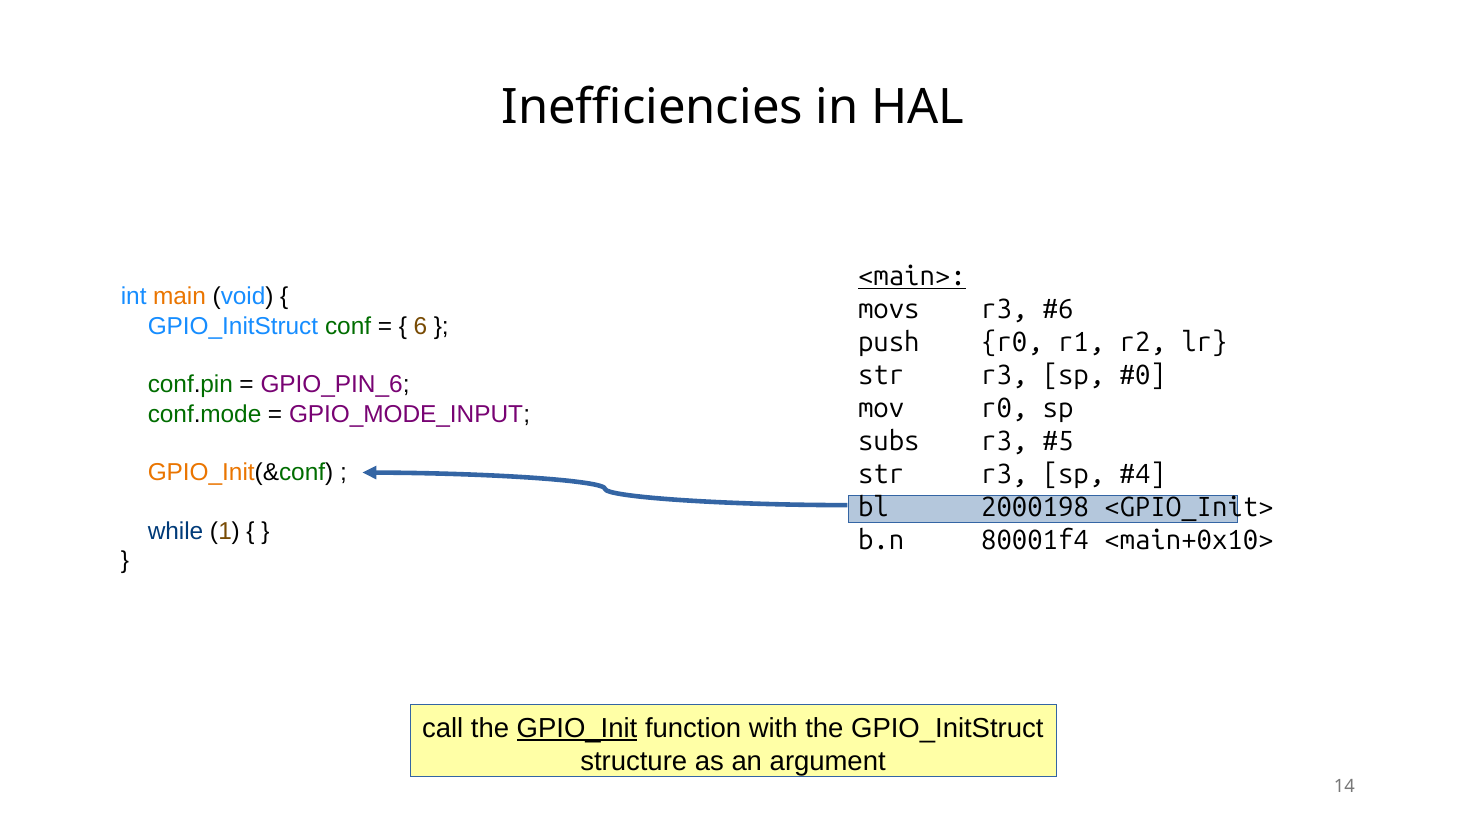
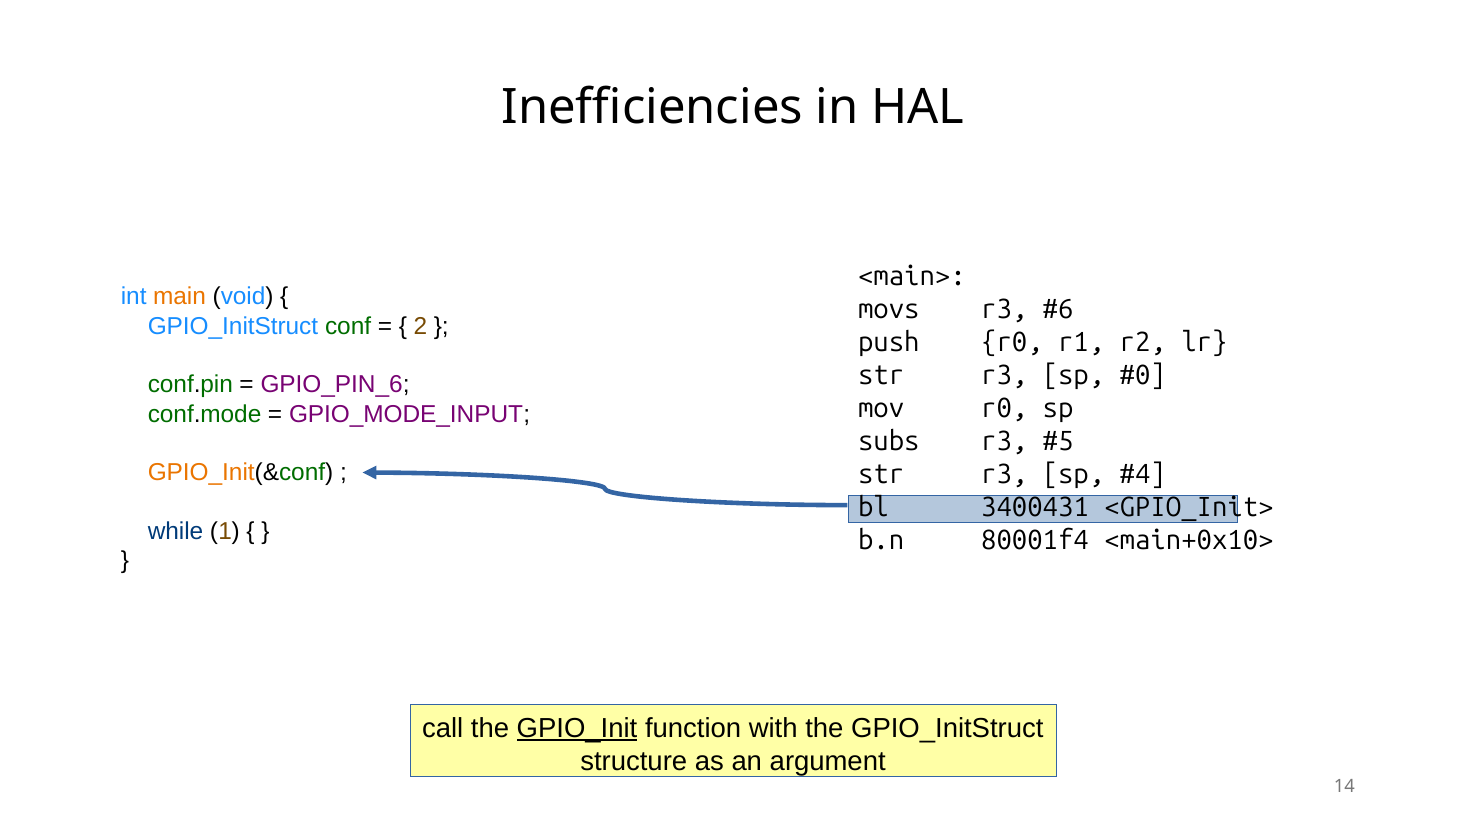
<main> underline: present -> none (912, 277)
6: 6 -> 2 (421, 326)
2000198: 2000198 -> 3400431 (1035, 508)
